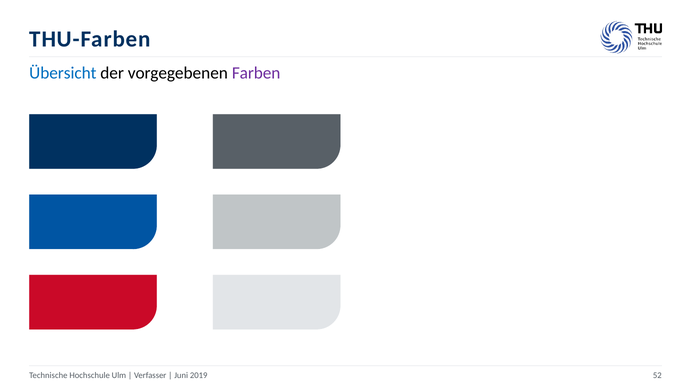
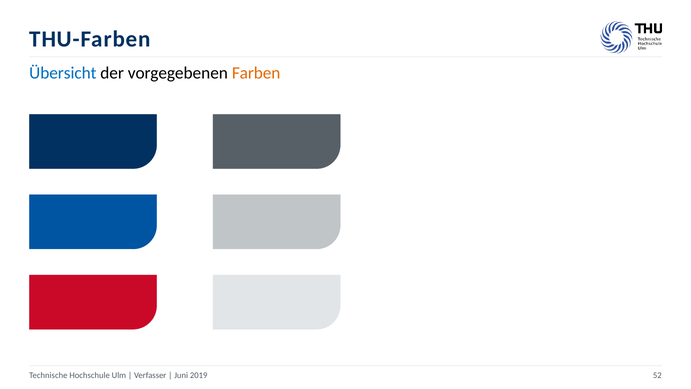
Farben colour: purple -> orange (256, 73)
